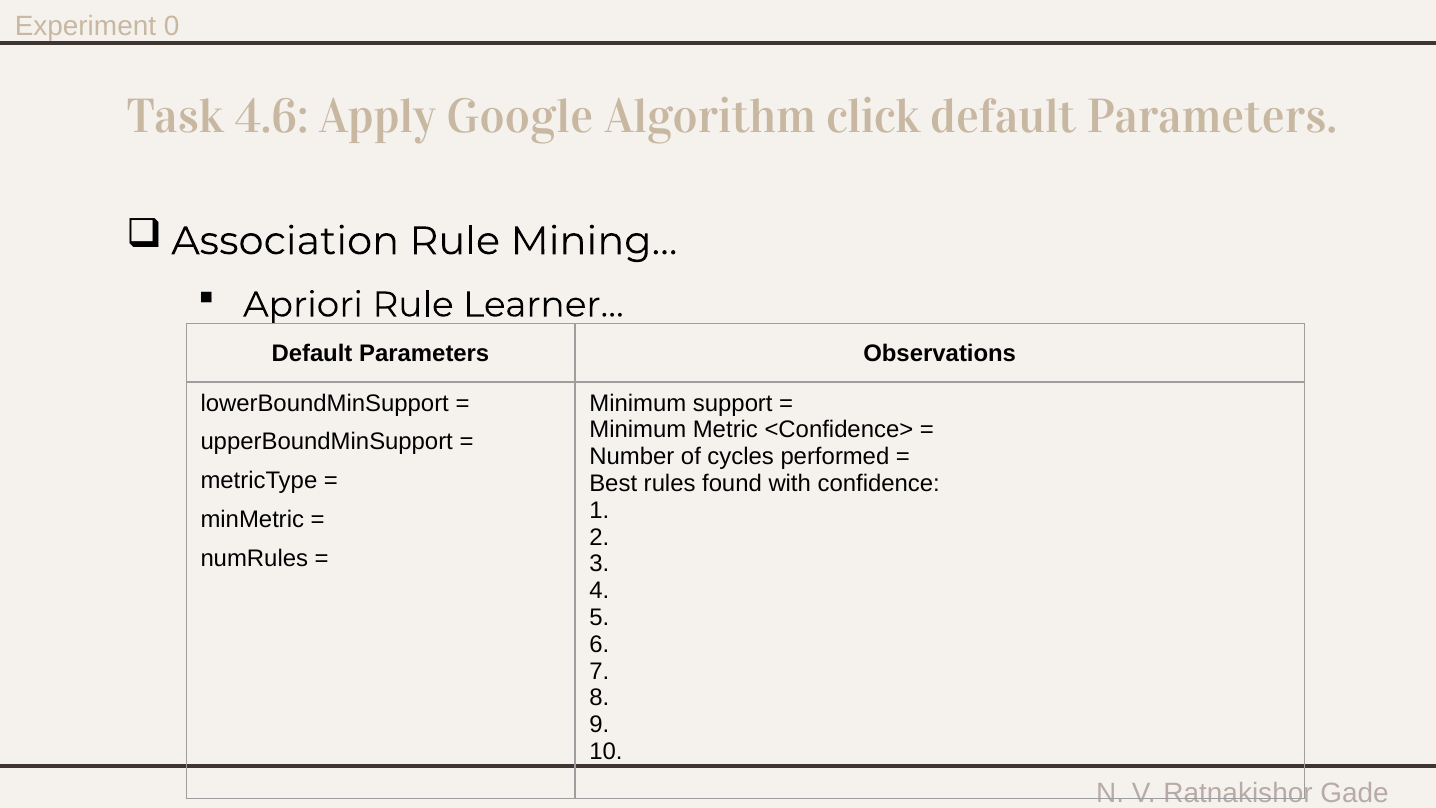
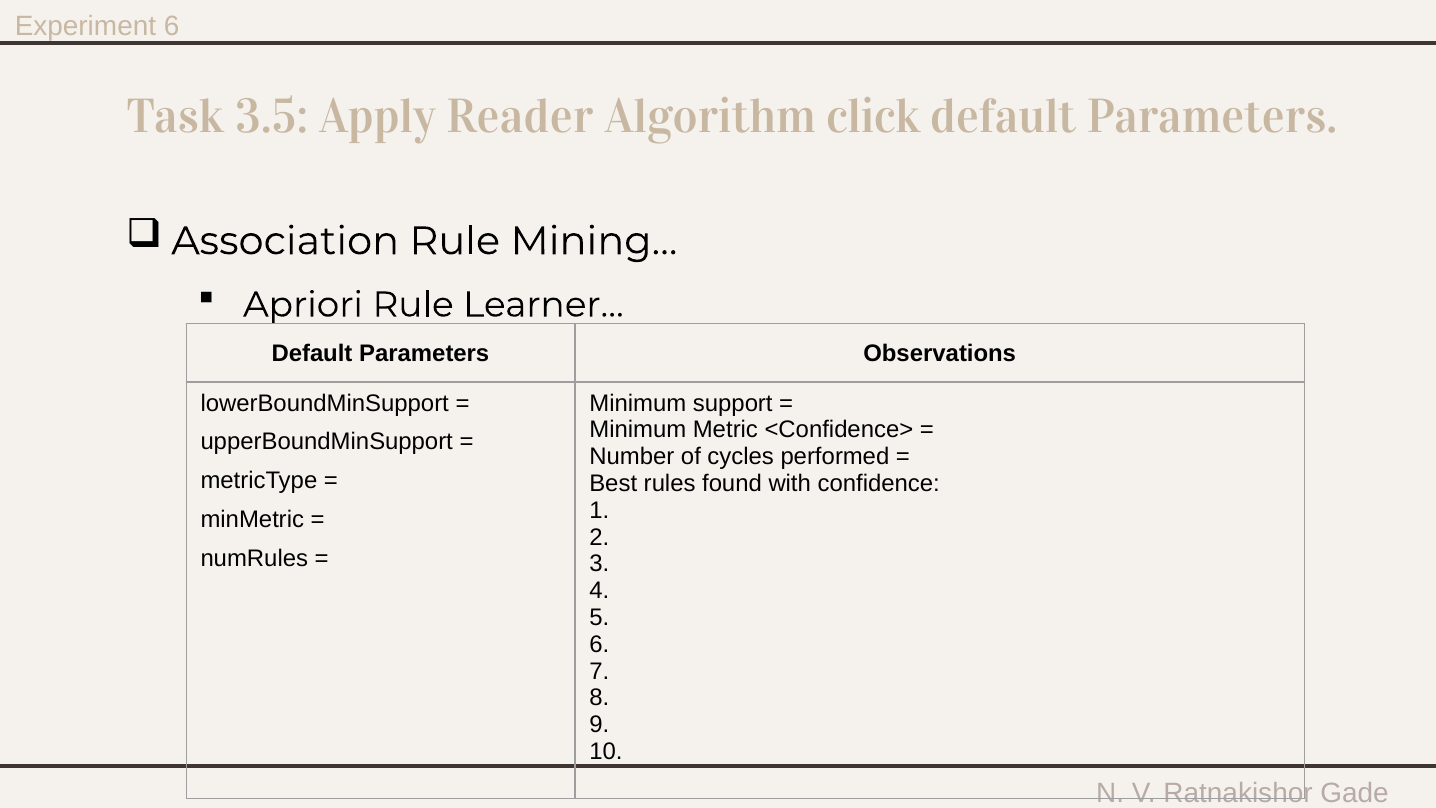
Experiment 0: 0 -> 6 (172, 26)
4.6: 4.6 -> 3.5 (272, 116)
Google: Google -> Reader (520, 116)
